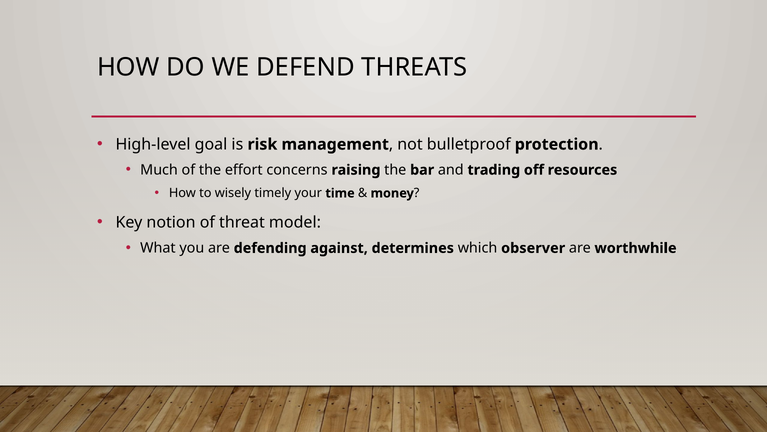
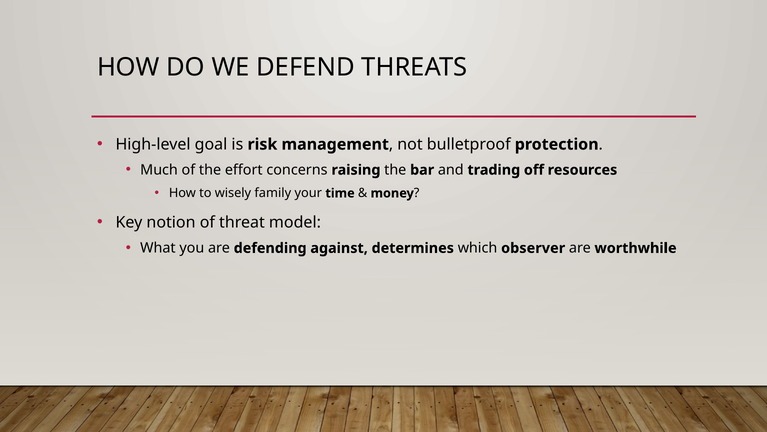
timely: timely -> family (273, 193)
